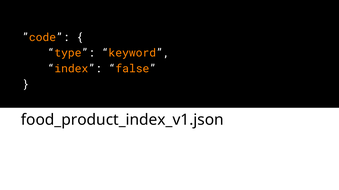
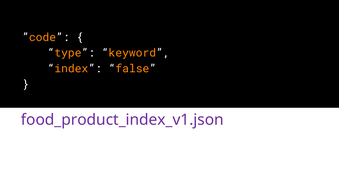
food_product_index_v1.json colour: black -> purple (122, 120)
